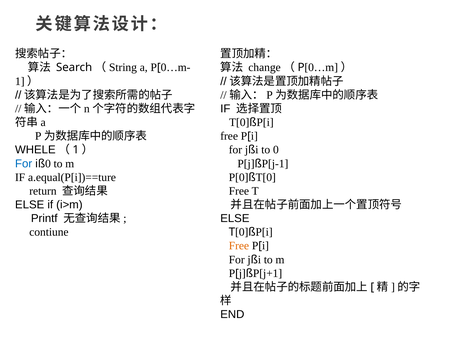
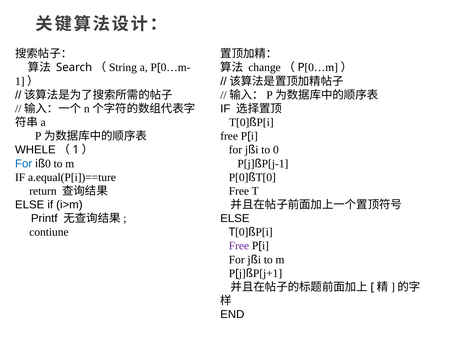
Free colour: orange -> purple (239, 246)
